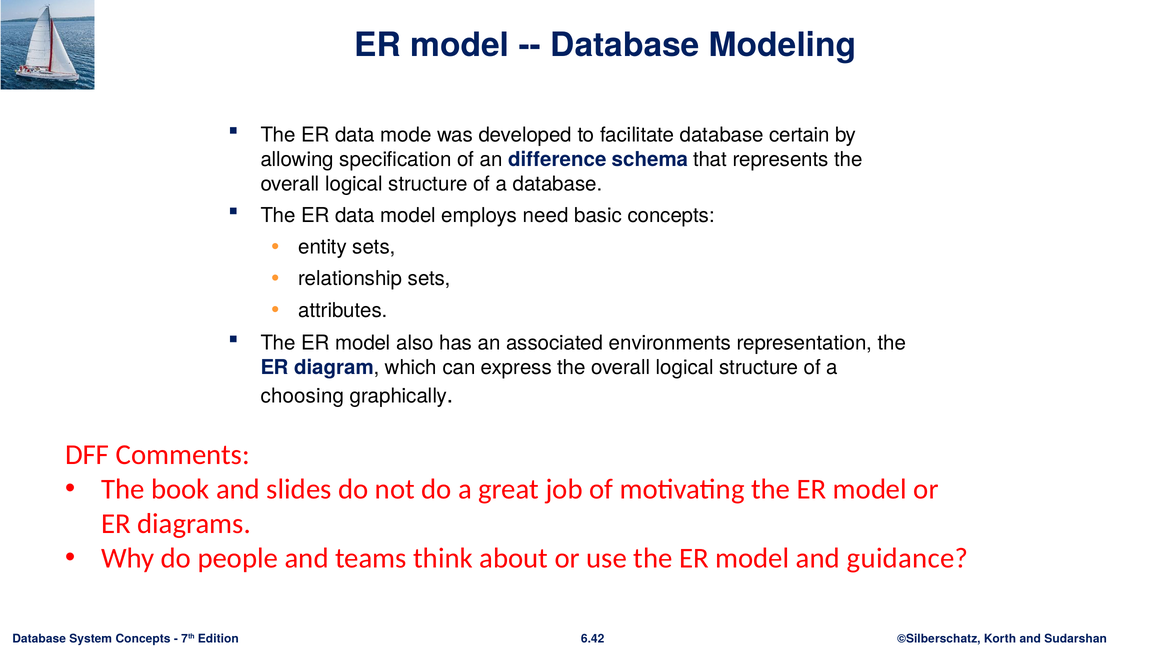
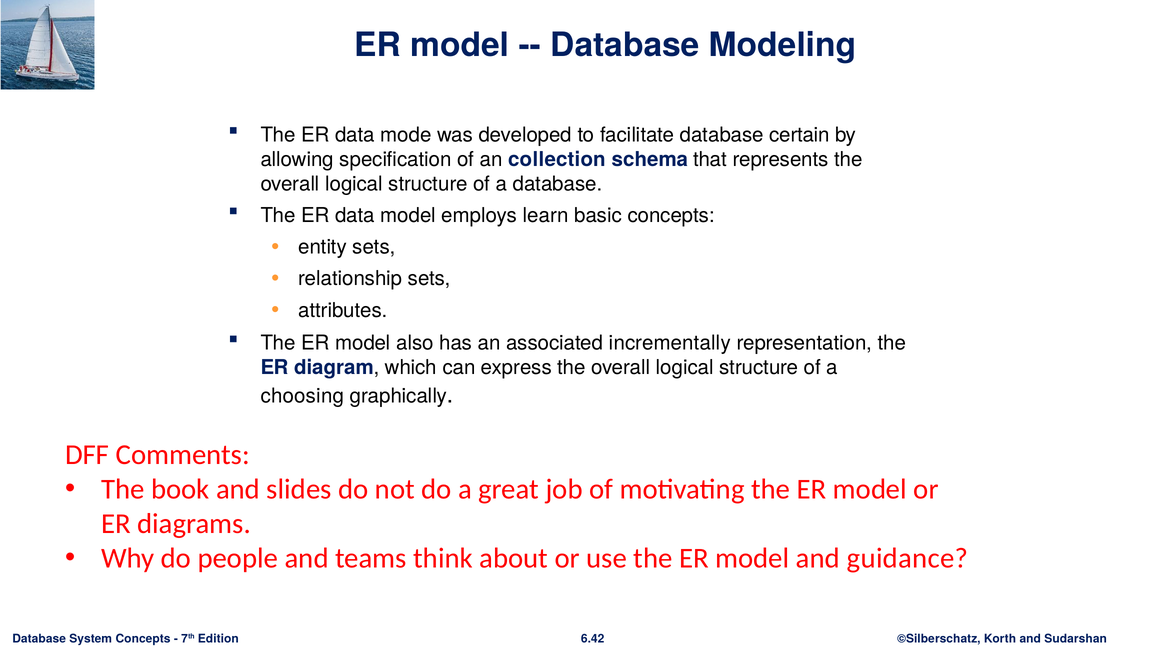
difference: difference -> collection (557, 159)
need: need -> learn (546, 216)
environments: environments -> incrementally (670, 343)
